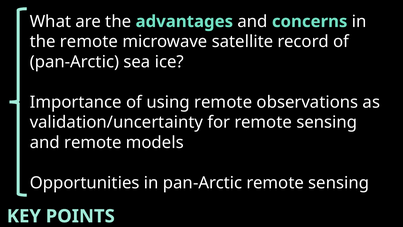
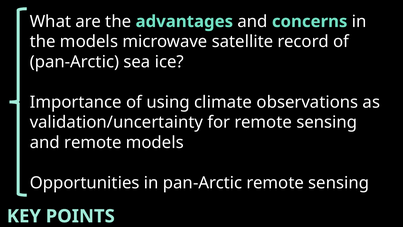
the remote: remote -> models (89, 42)
using remote: remote -> climate (223, 102)
